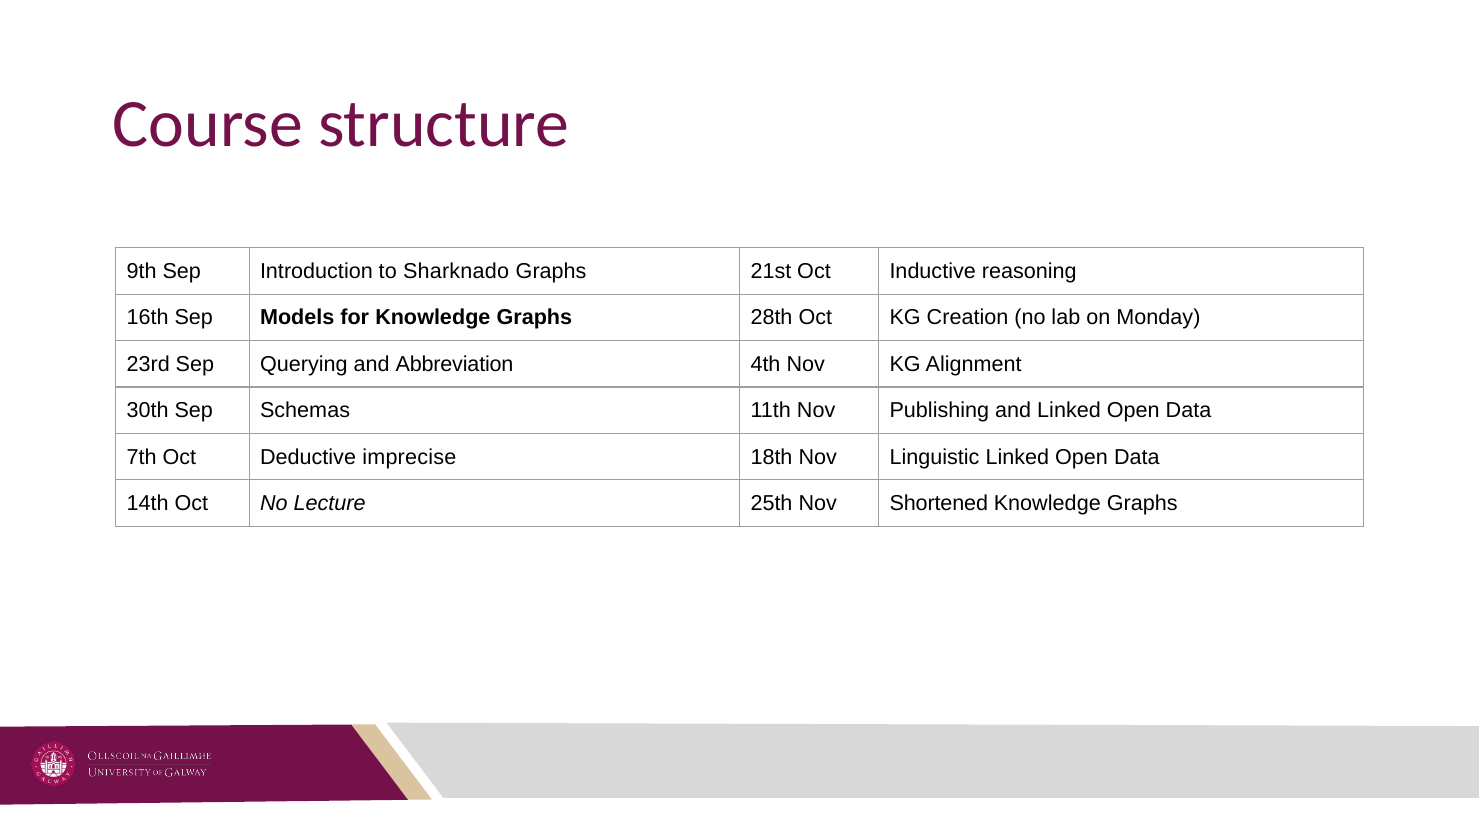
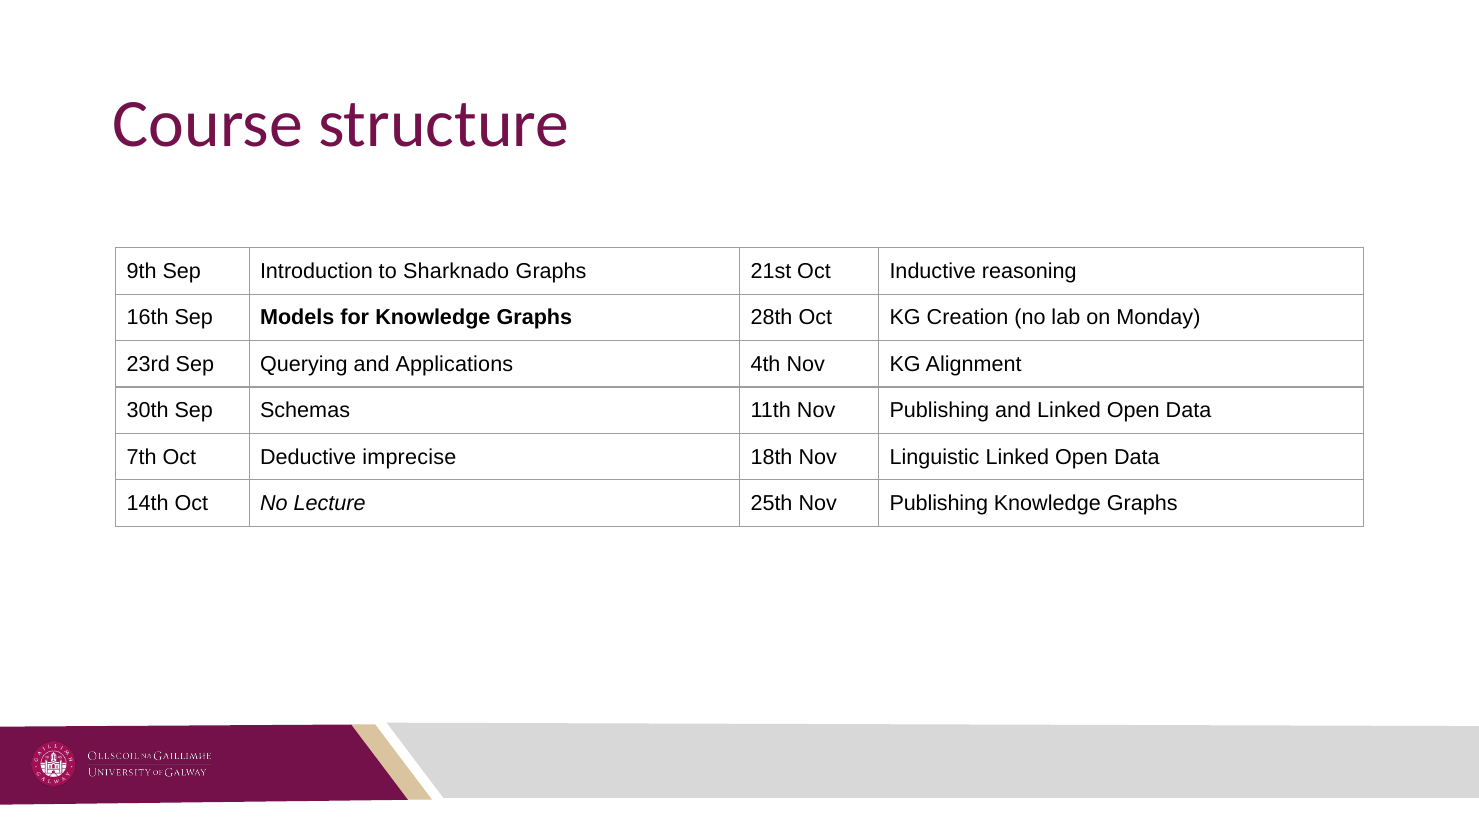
Abbreviation: Abbreviation -> Applications (454, 364)
25th Nov Shortened: Shortened -> Publishing (939, 503)
